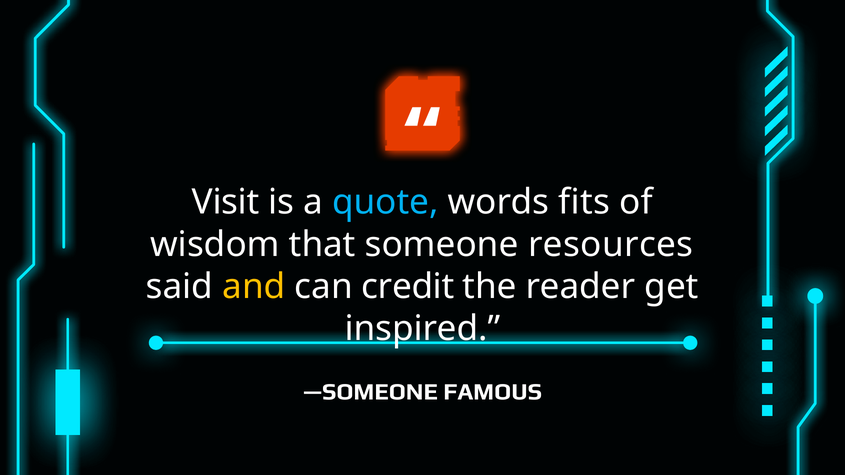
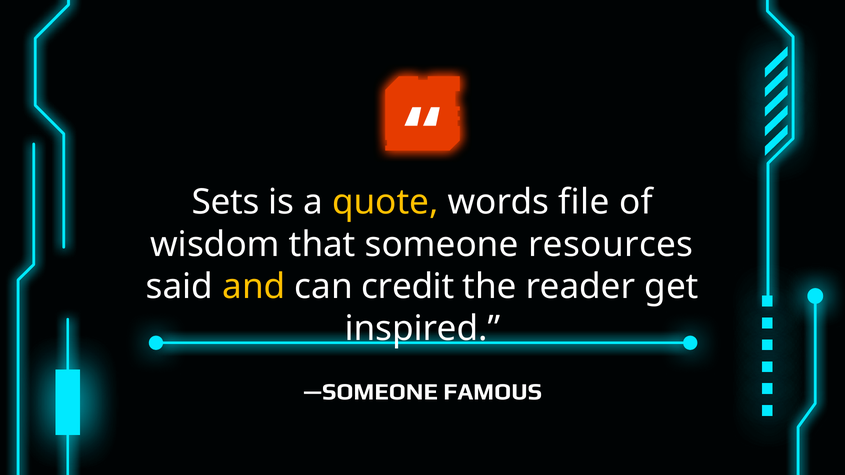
Visit: Visit -> Sets (226, 202)
quote colour: light blue -> yellow (385, 202)
fits: fits -> file (584, 202)
